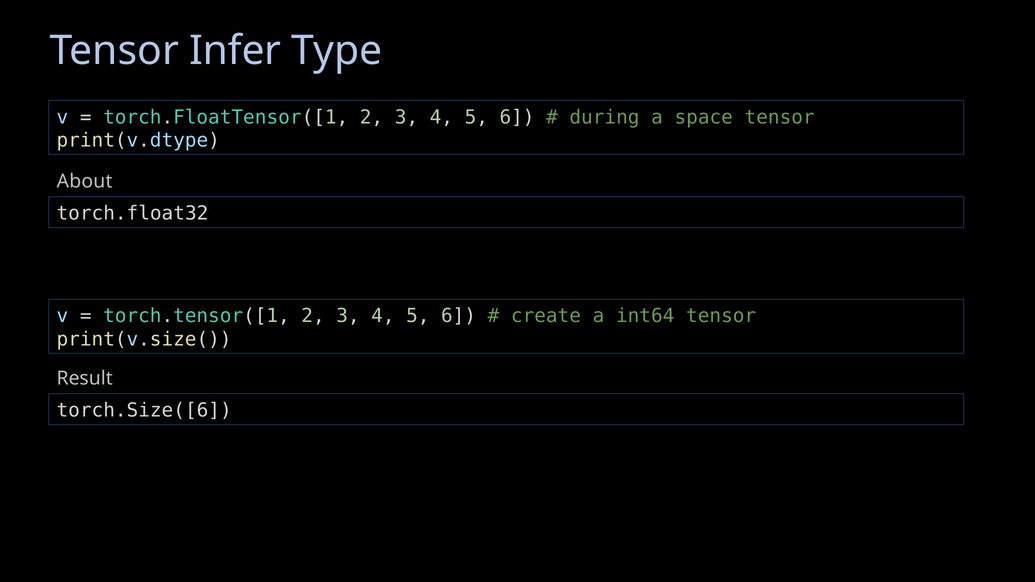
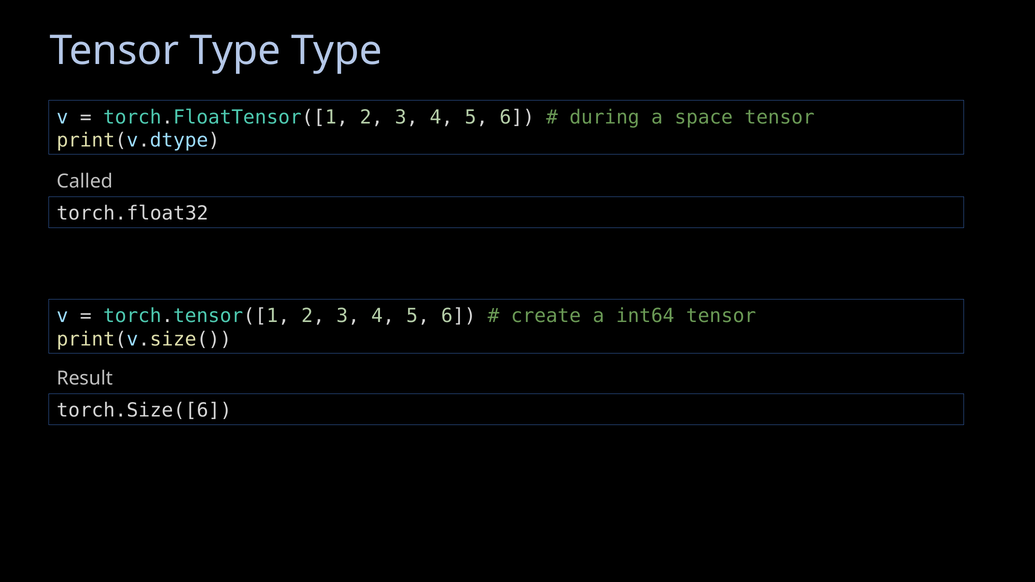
Tensor Infer: Infer -> Type (235, 51)
About: About -> Called (85, 181)
